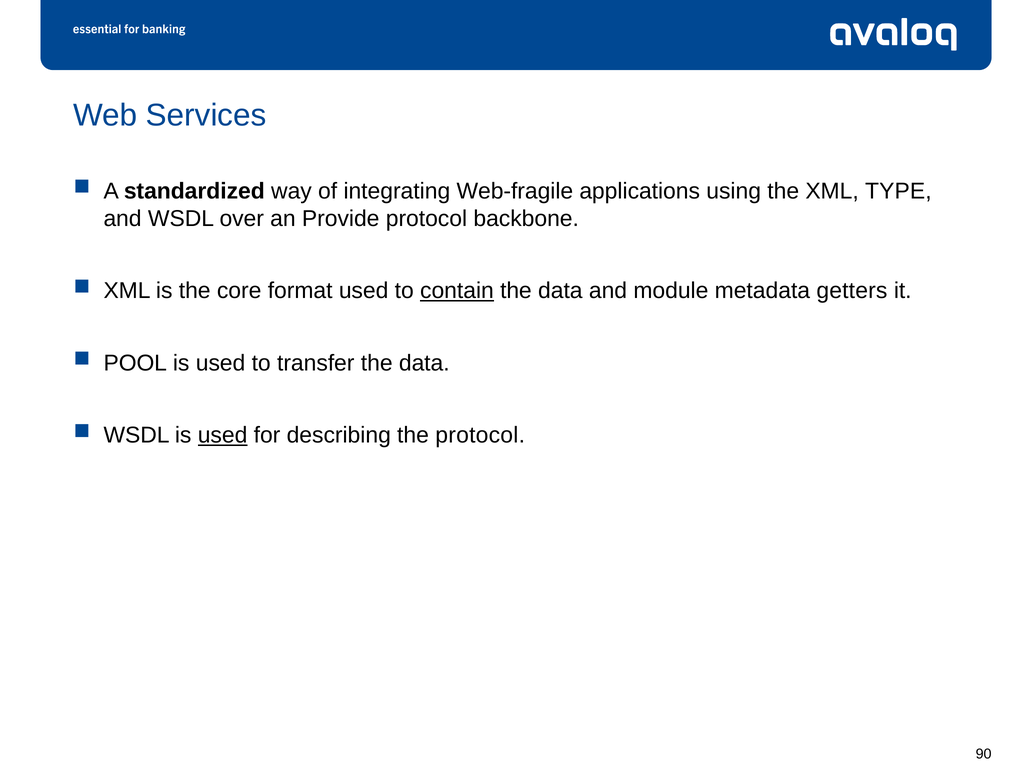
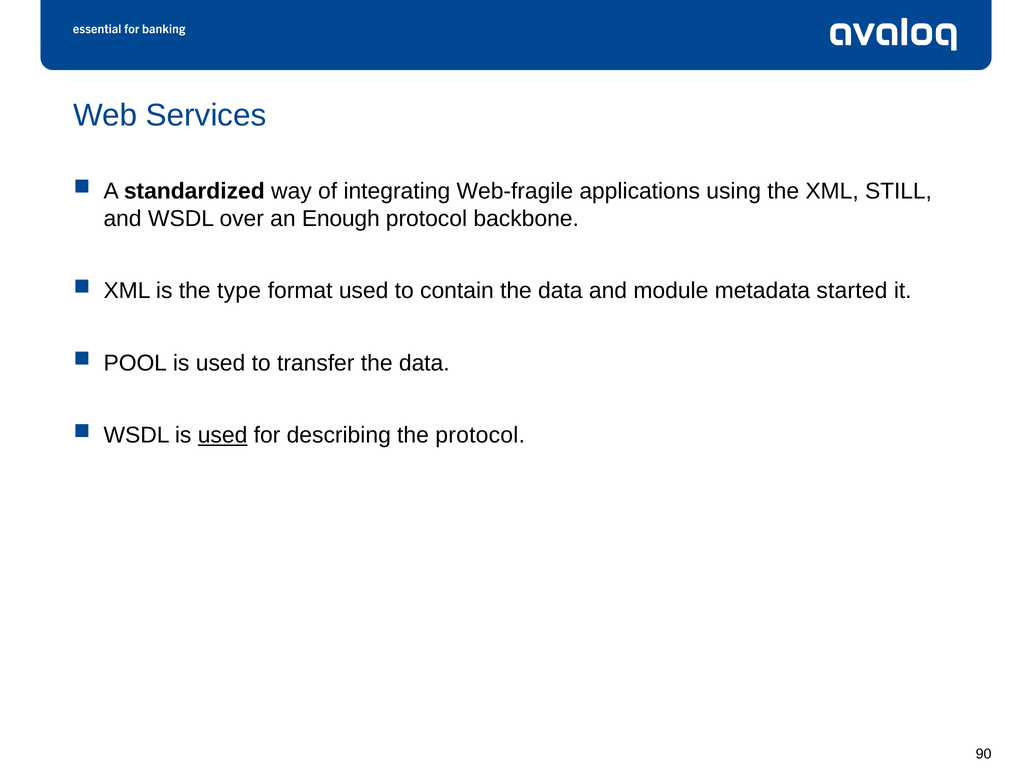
TYPE: TYPE -> STILL (899, 191)
Provide: Provide -> Enough (341, 219)
core: core -> type (239, 291)
contain underline: present -> none (457, 291)
getters: getters -> started (852, 291)
